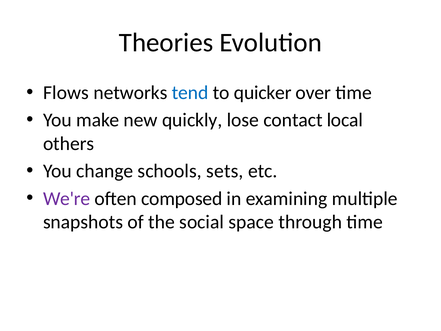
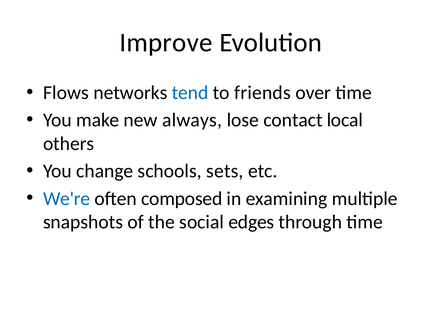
Theories: Theories -> Improve (166, 43)
quicker: quicker -> friends (263, 93)
quickly: quickly -> always (192, 120)
We're colour: purple -> blue (67, 198)
space: space -> edges (251, 222)
